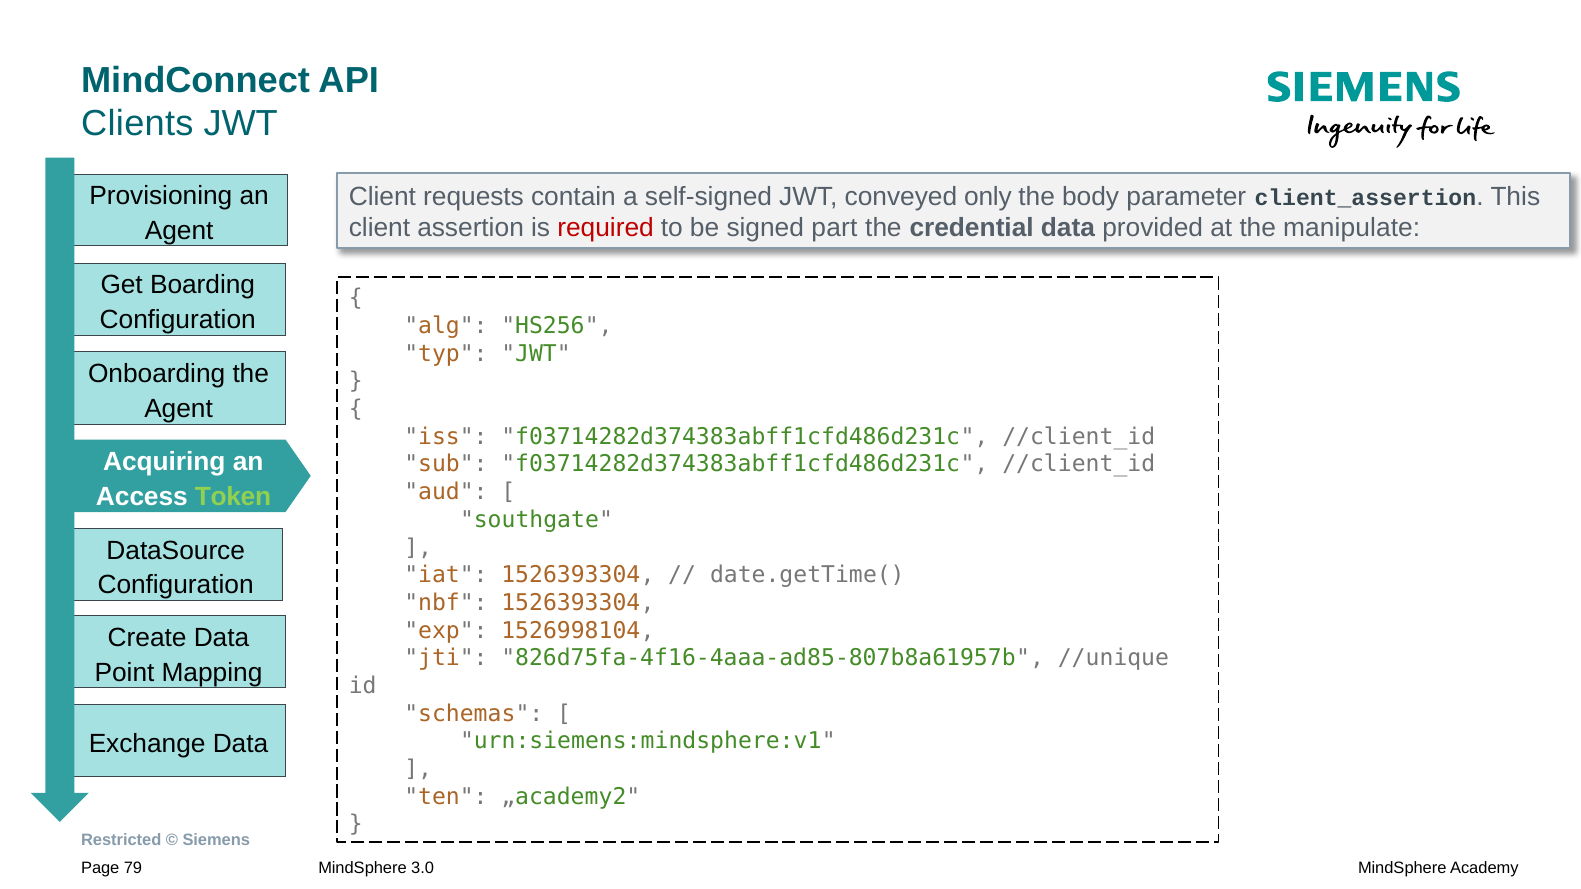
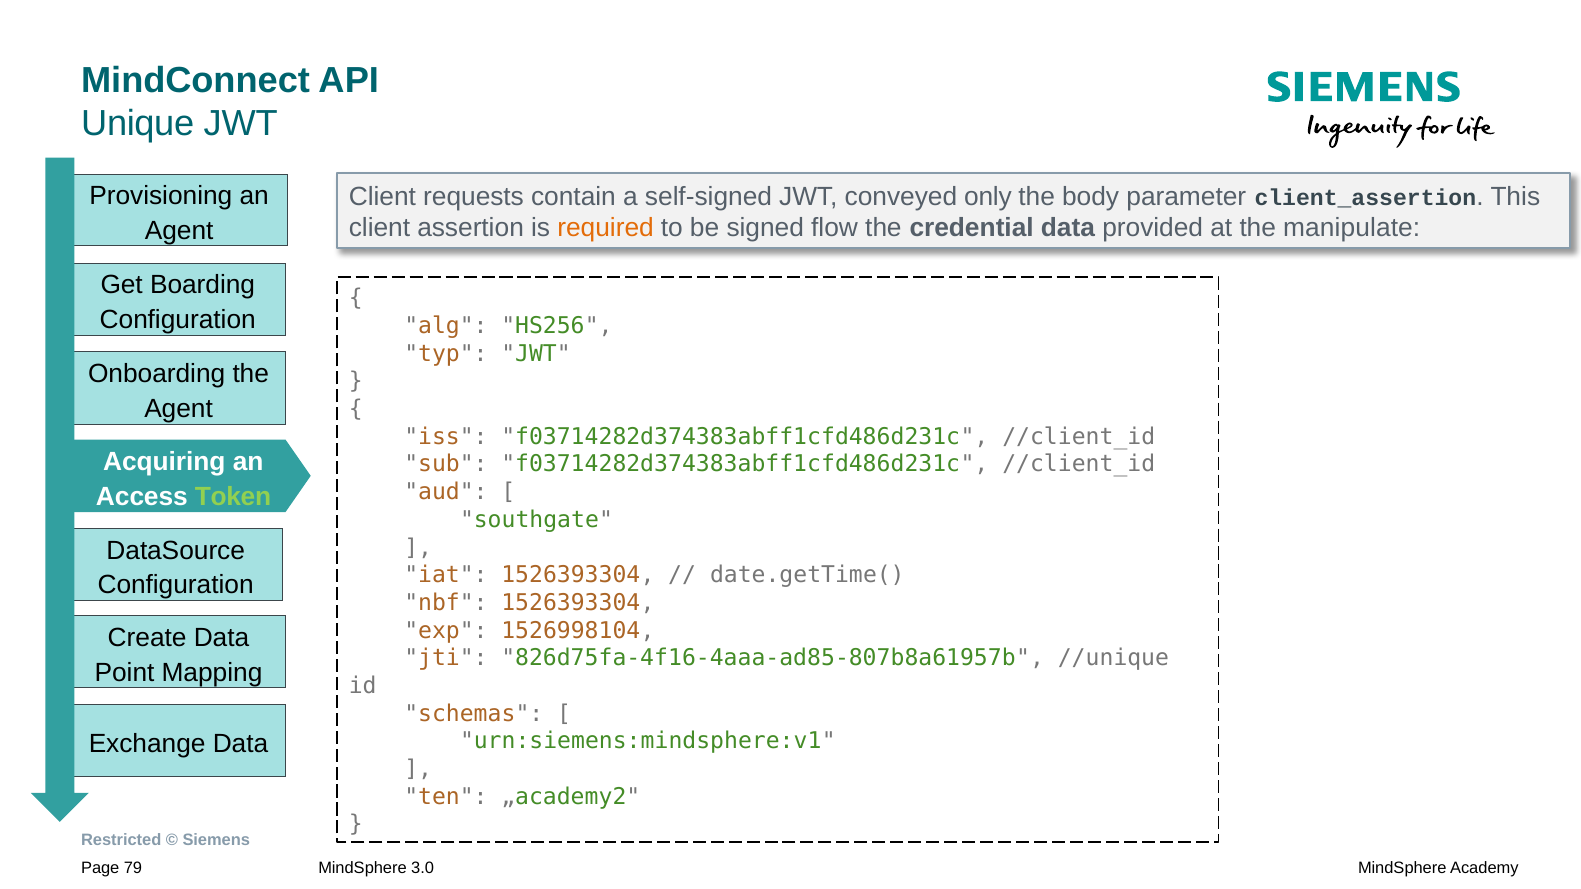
Clients: Clients -> Unique (138, 124)
required colour: red -> orange (606, 228)
part: part -> flow (835, 228)
